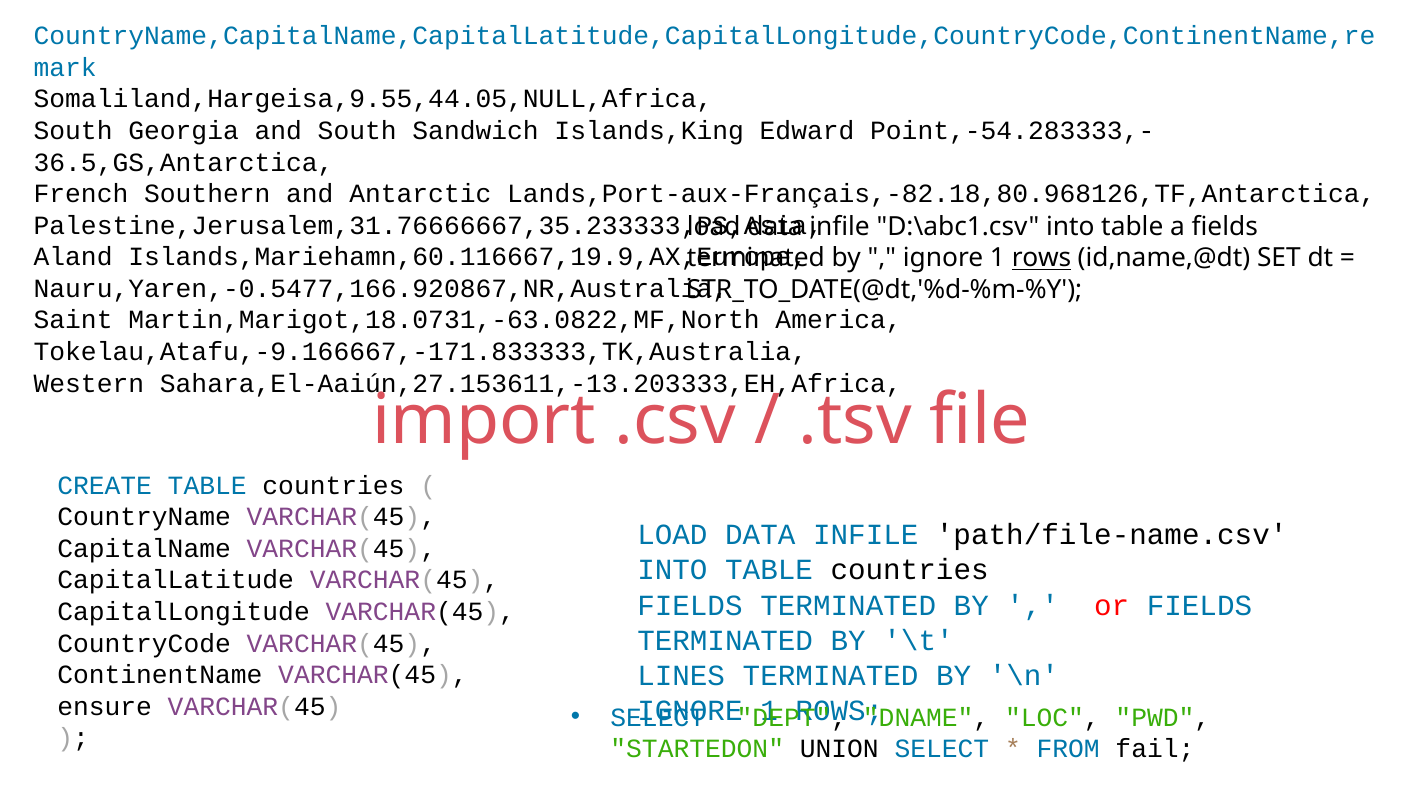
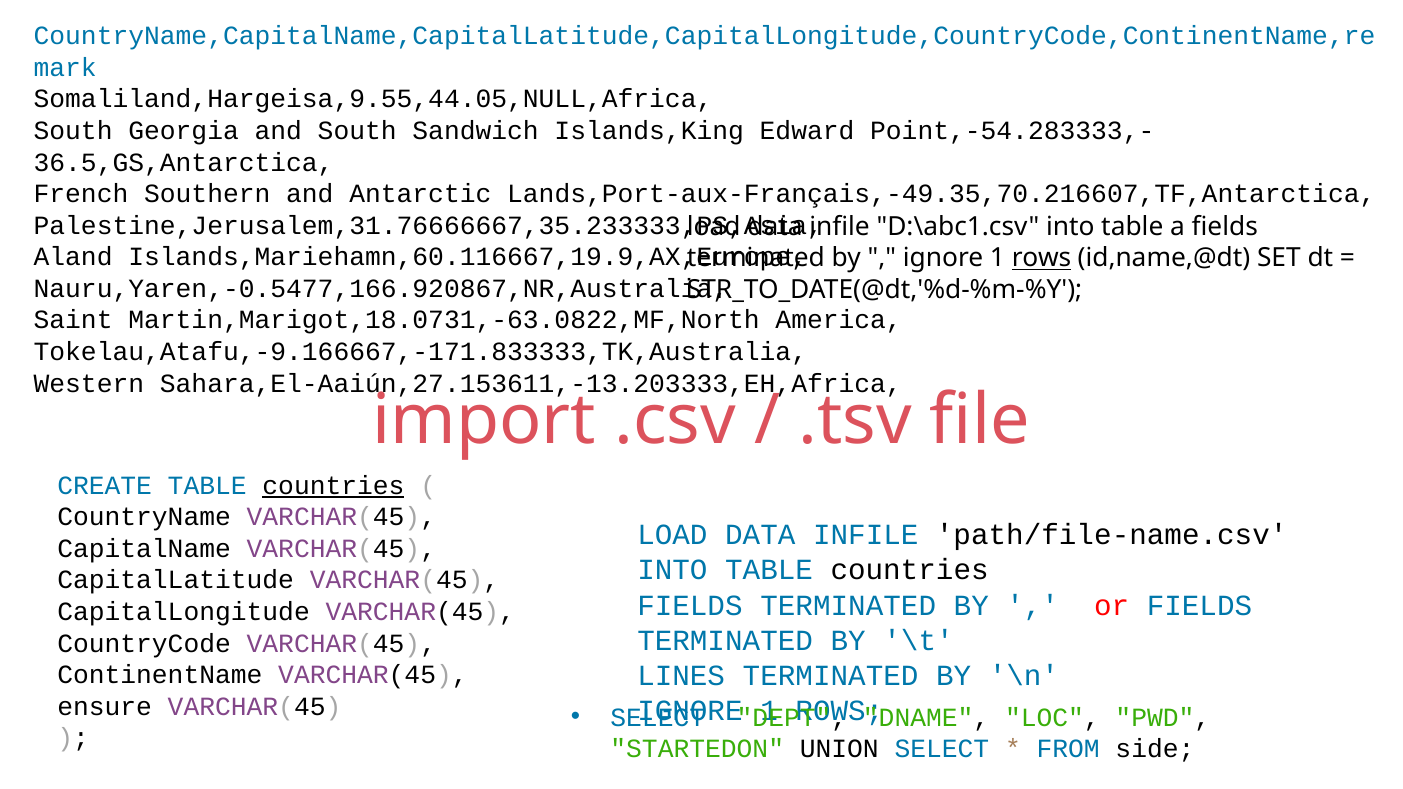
Lands,Port-aux-Français,-82.18,80.968126,TF,Antarctica: Lands,Port-aux-Français,-82.18,80.968126,TF,Antarctica -> Lands,Port-aux-Français,-49.35,70.216607,TF,Antarctica (941, 194)
countries underline: none -> present (333, 486)
fail: fail -> side (1155, 749)
